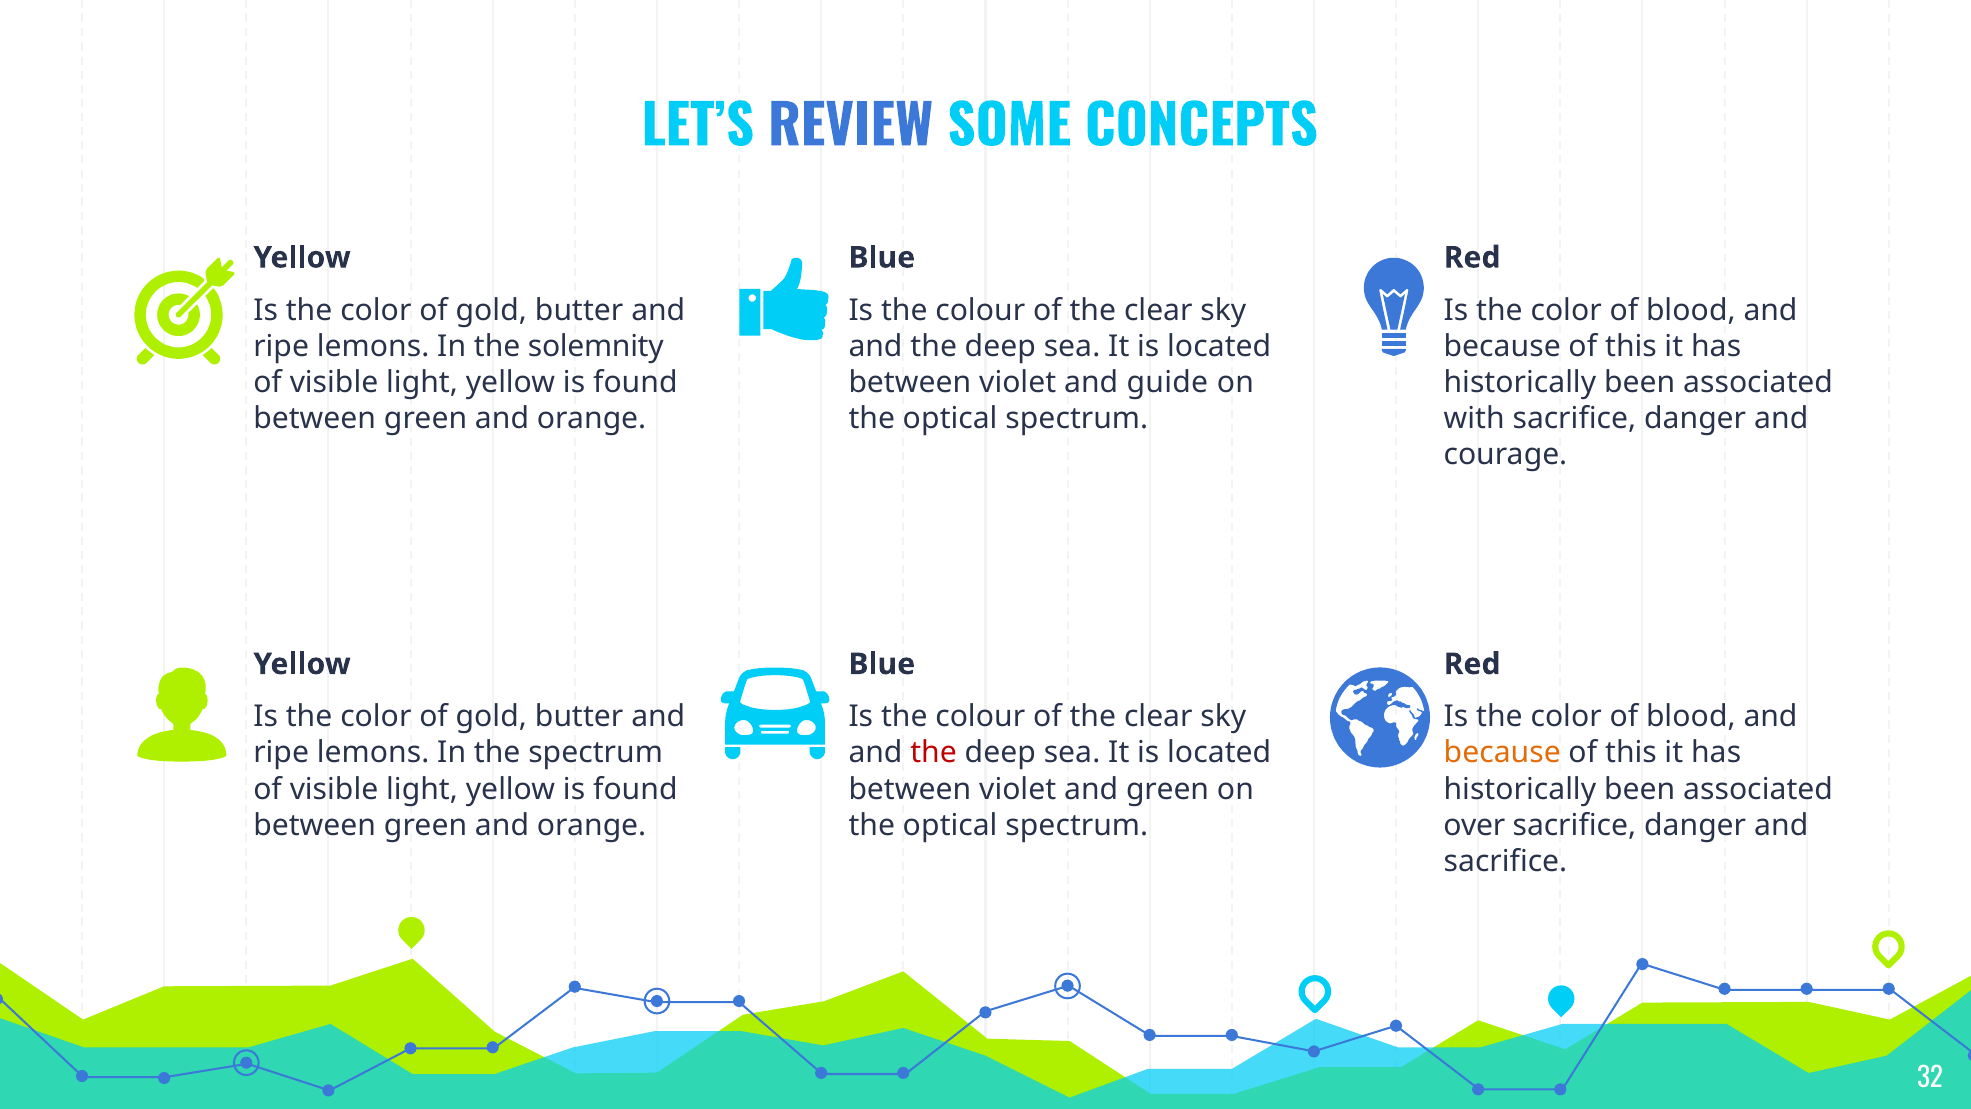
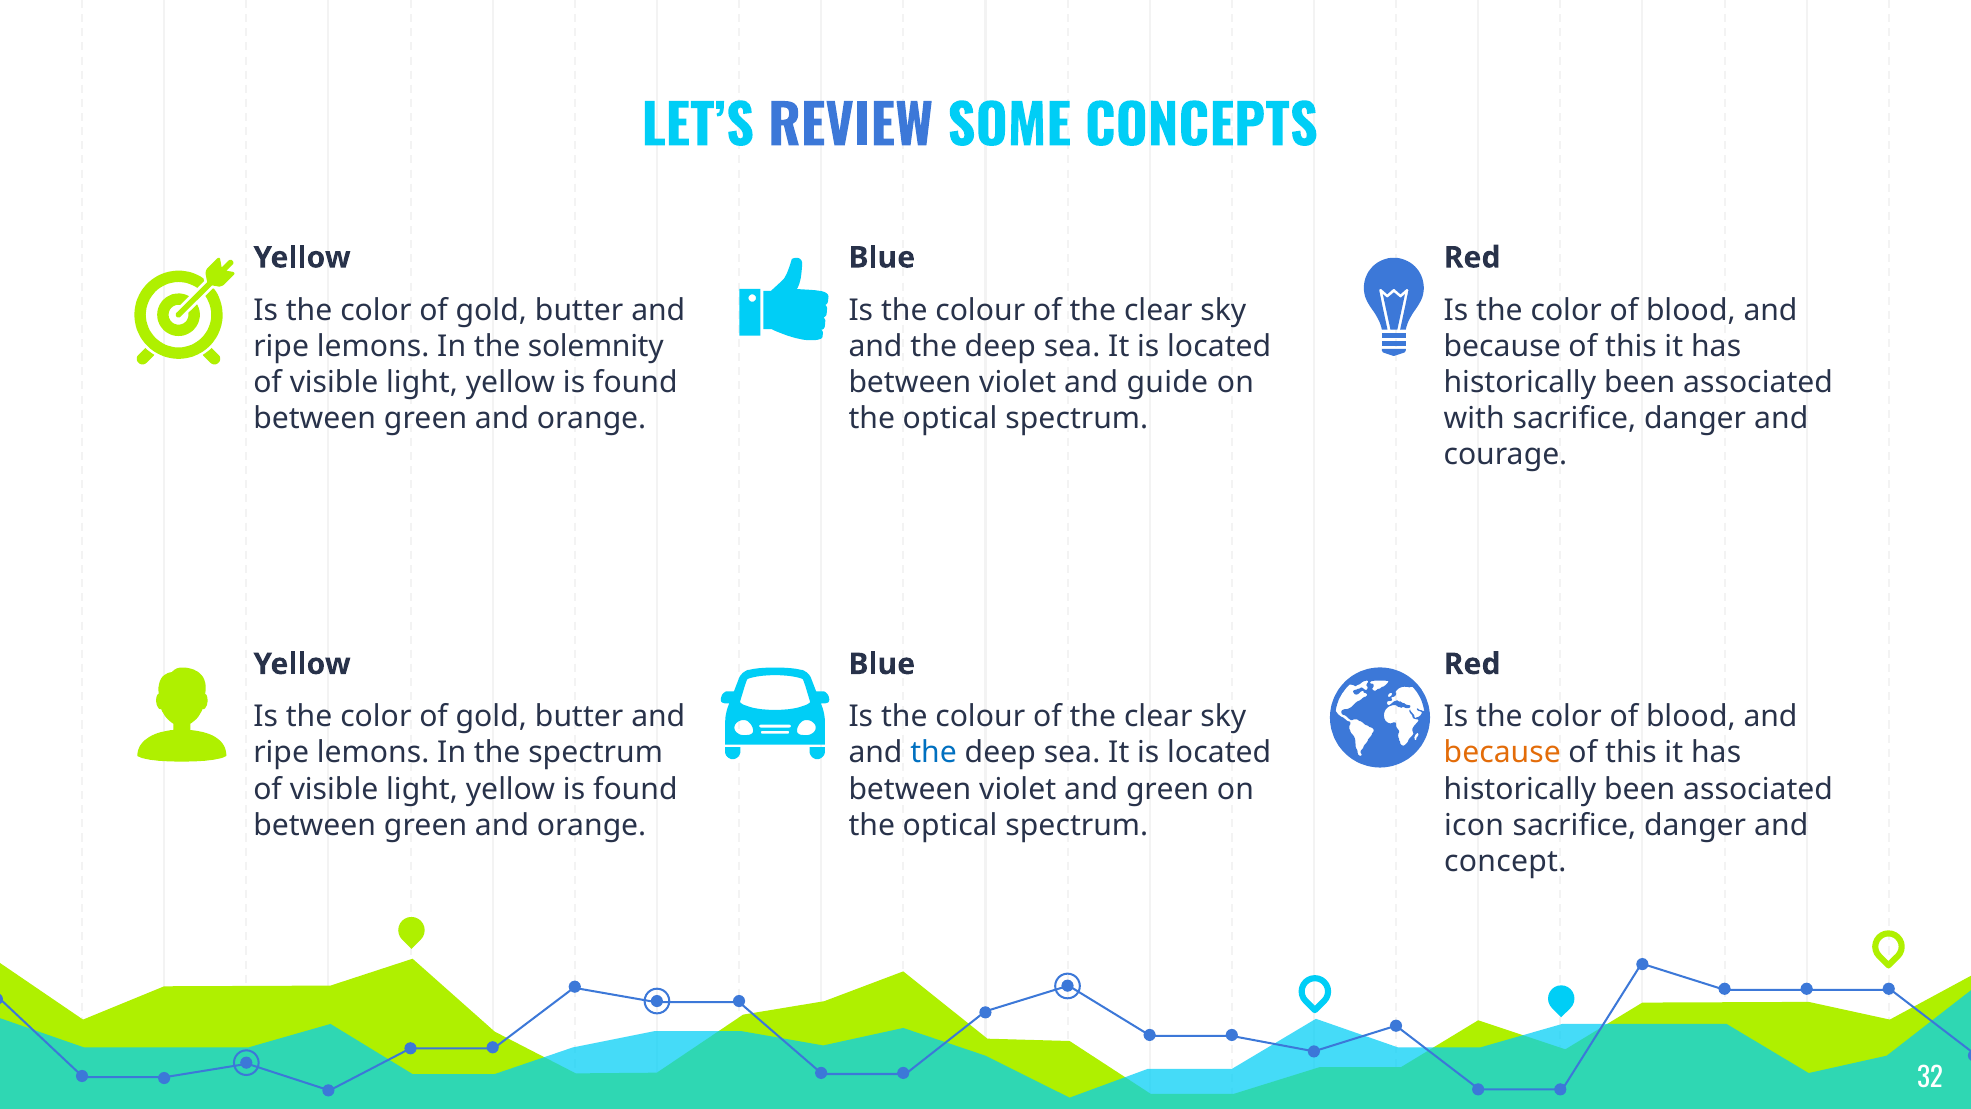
the colour: red -> blue (934, 753)
over: over -> icon (1474, 825)
sacrifice: sacrifice -> concept (1505, 861)
